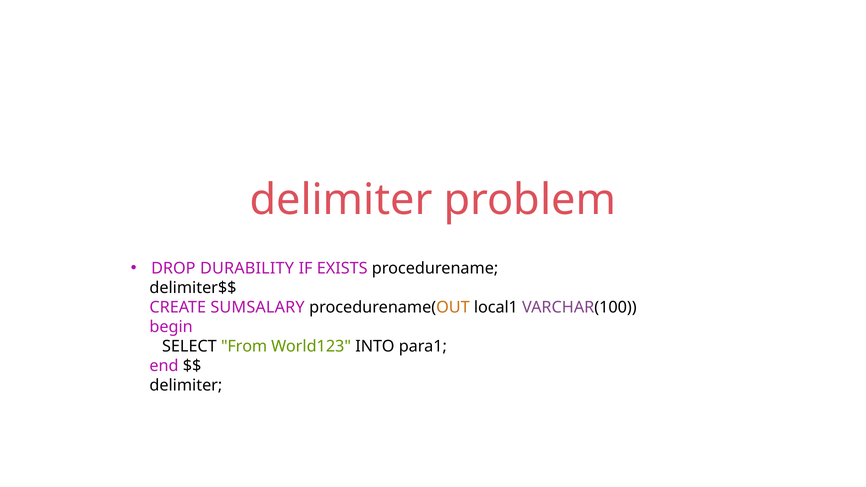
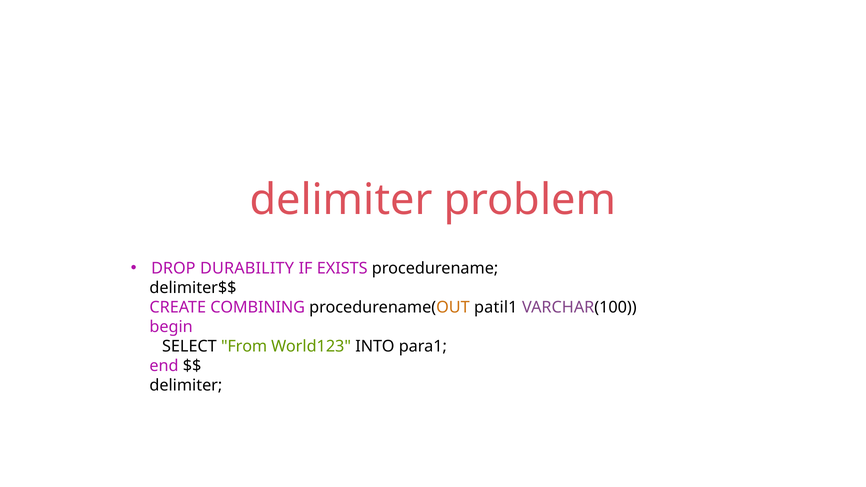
SUMSALARY: SUMSALARY -> COMBINING (258, 307)
local1: local1 -> patil1 (496, 307)
